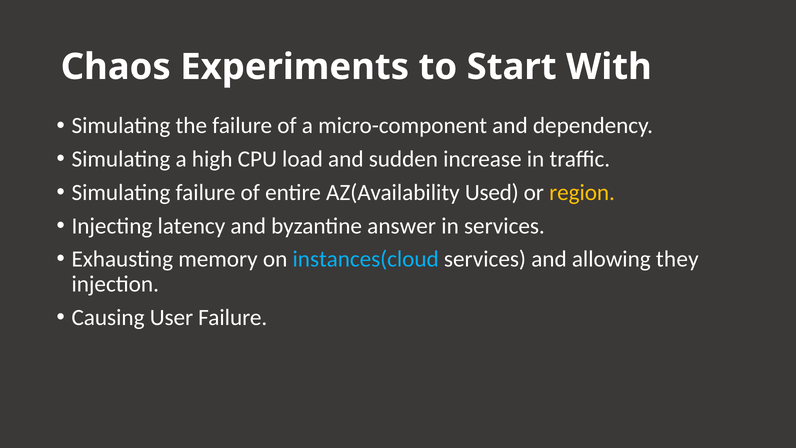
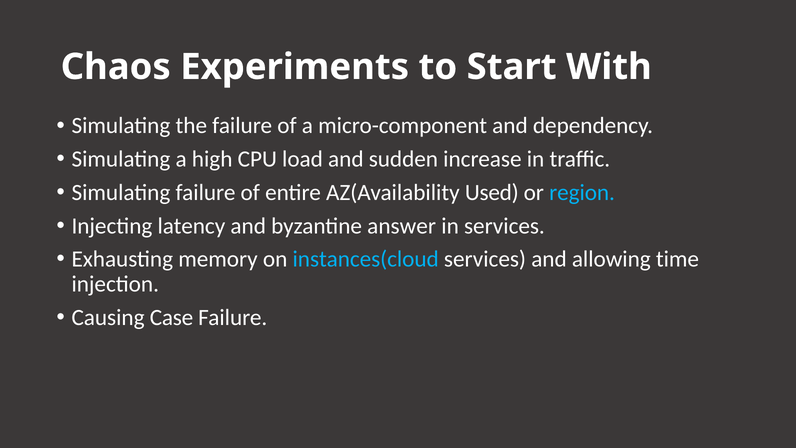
region colour: yellow -> light blue (582, 192)
they: they -> time (677, 259)
User: User -> Case (172, 317)
